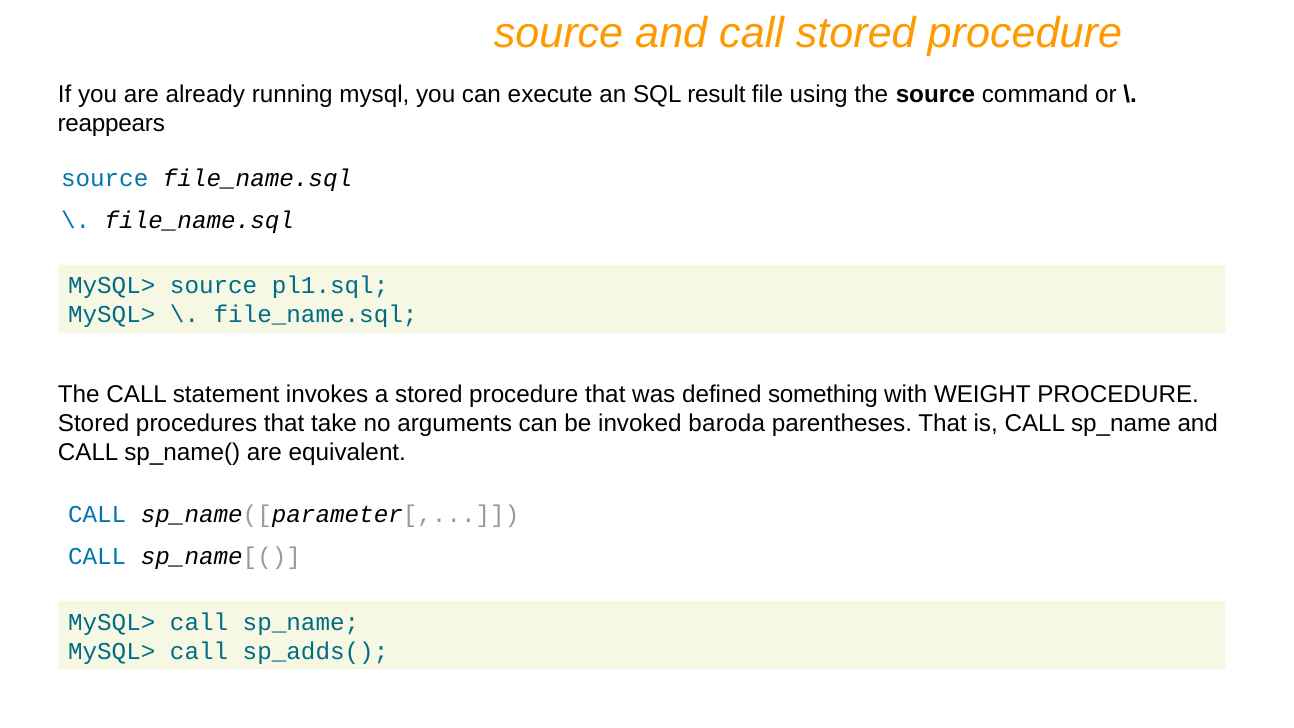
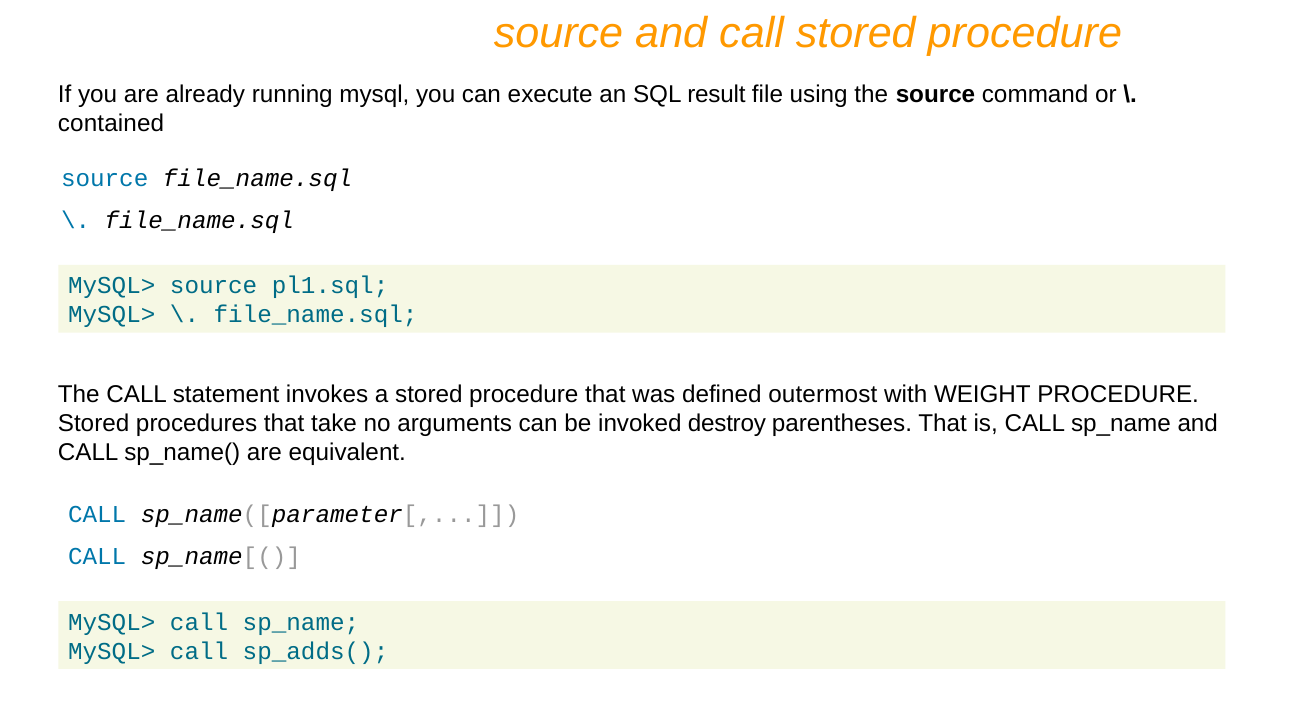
reappears: reappears -> contained (111, 124)
something: something -> outermost (823, 394)
baroda: baroda -> destroy (727, 423)
